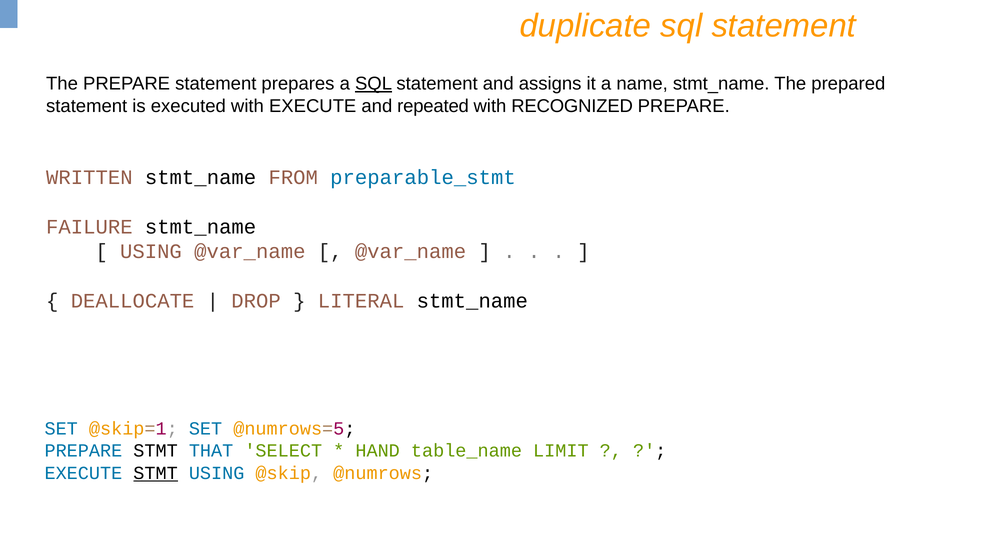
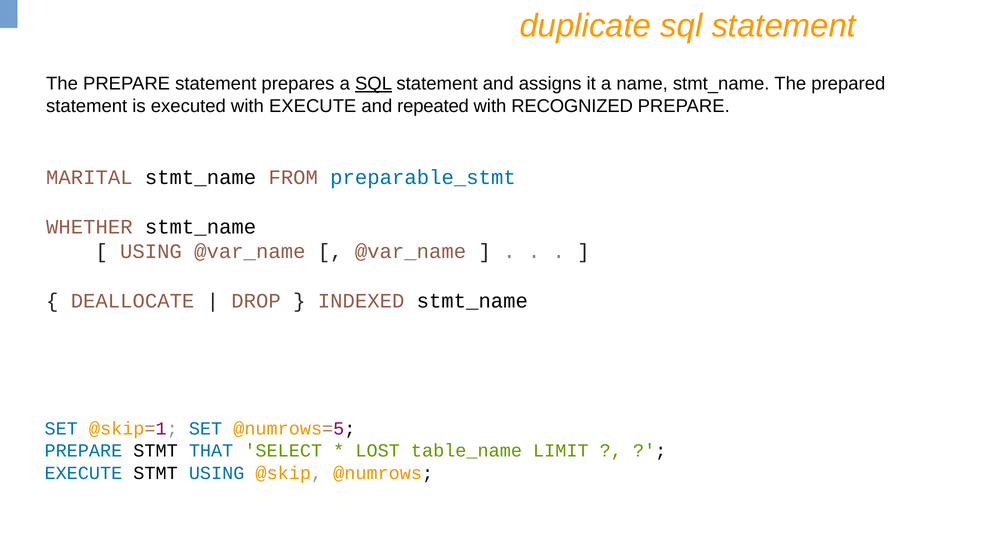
WRITTEN: WRITTEN -> MARITAL (89, 178)
FAILURE: FAILURE -> WHETHER (89, 227)
LITERAL: LITERAL -> INDEXED (361, 301)
HAND: HAND -> LOST (378, 451)
STMT underline: present -> none (156, 473)
